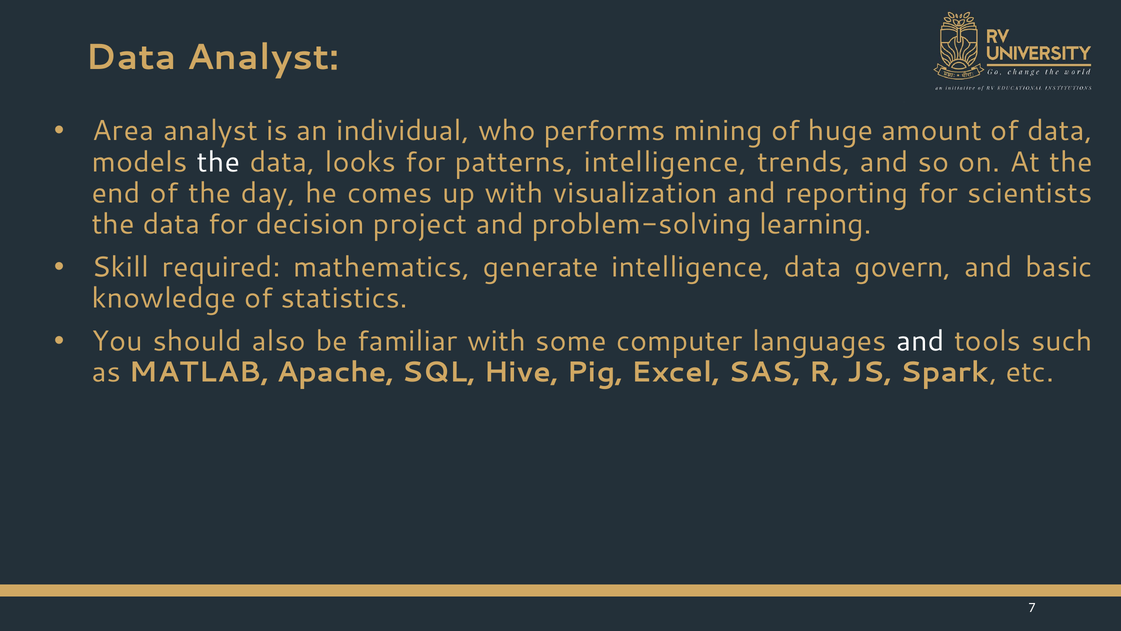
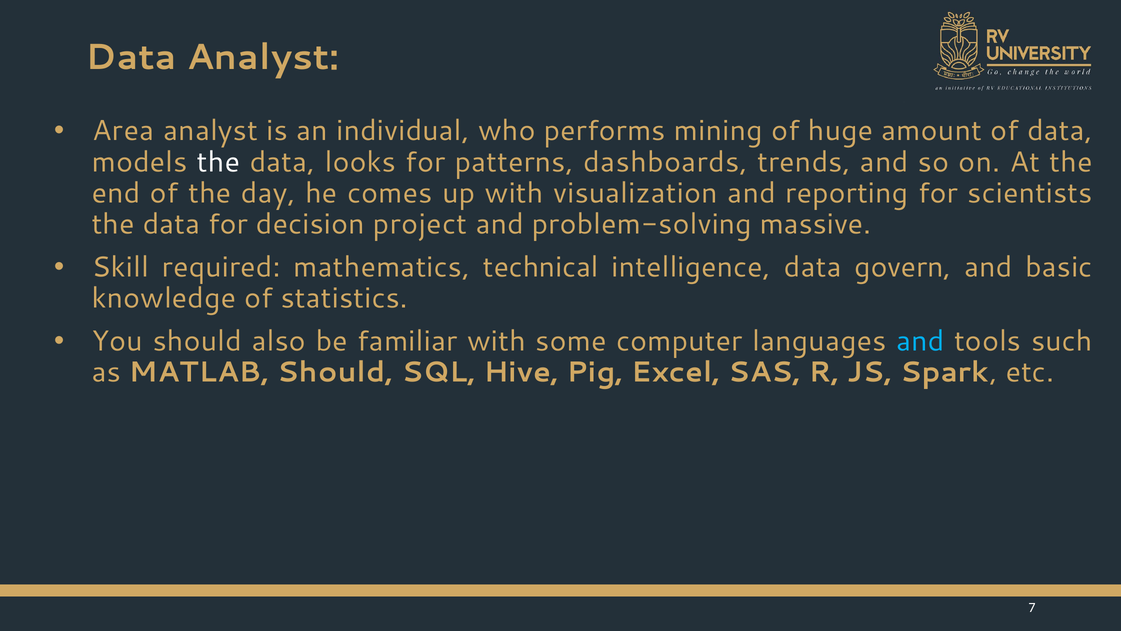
patterns intelligence: intelligence -> dashboards (665, 162)
learning: learning -> massive (815, 224)
generate: generate -> technical (541, 267)
and colour: white -> light blue (920, 341)
MATLAB Apache: Apache -> Should (335, 372)
